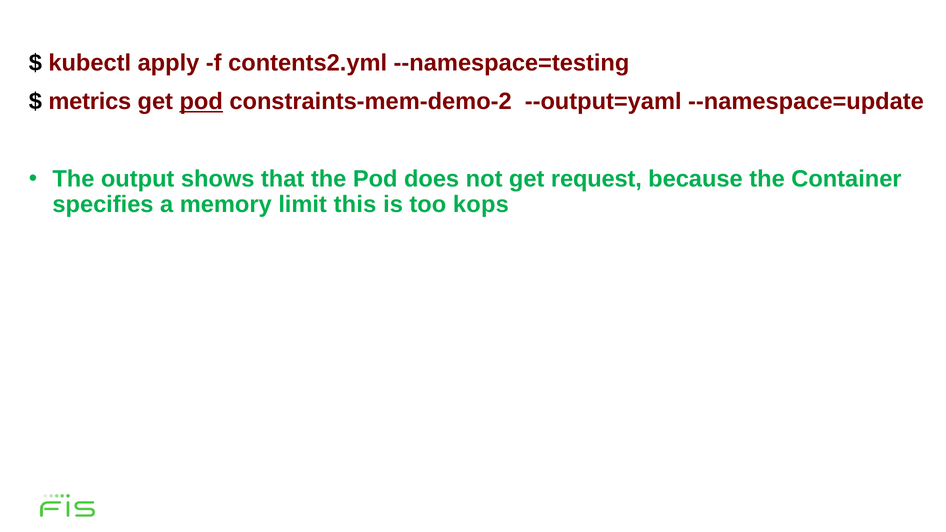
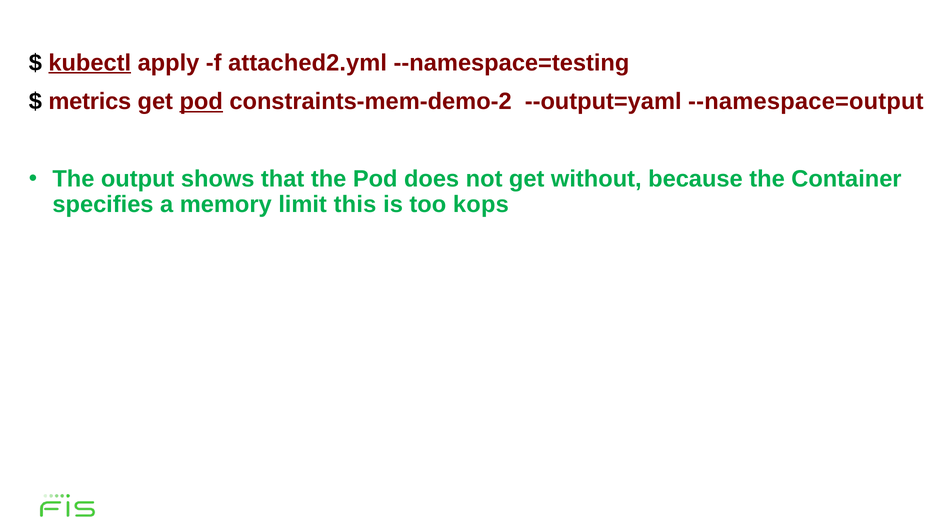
kubectl underline: none -> present (90, 63)
contents2.yml: contents2.yml -> attached2.yml (308, 63)
--namespace=update: --namespace=update -> --namespace=output (806, 101)
request: request -> without (596, 179)
